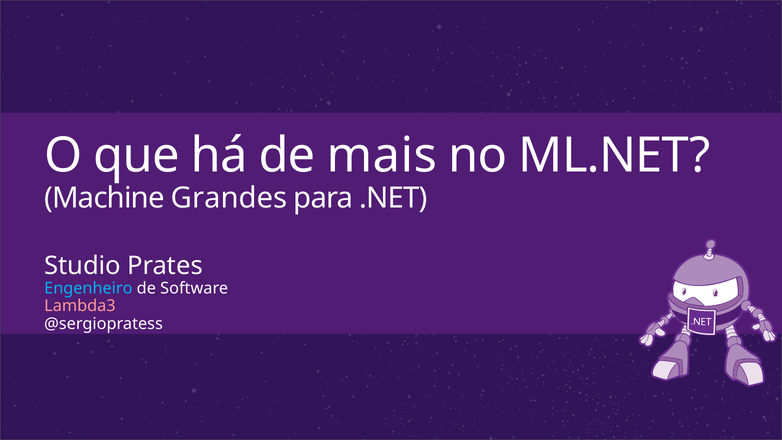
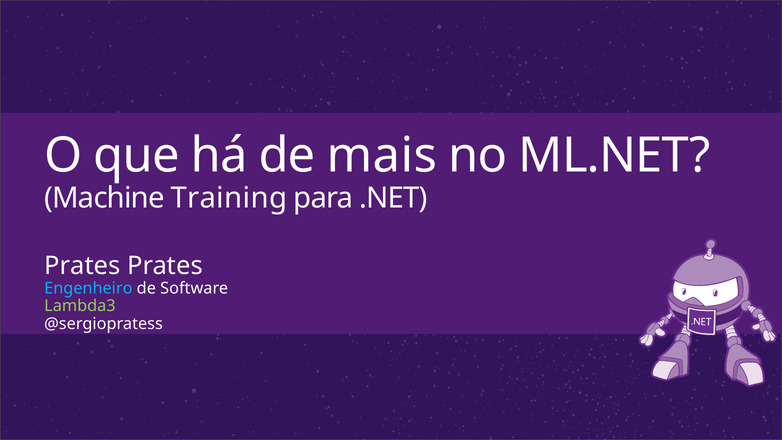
Grandes: Grandes -> Training (229, 198)
Studio: Studio -> Prates (82, 266)
Lambda3 colour: pink -> light green (80, 306)
